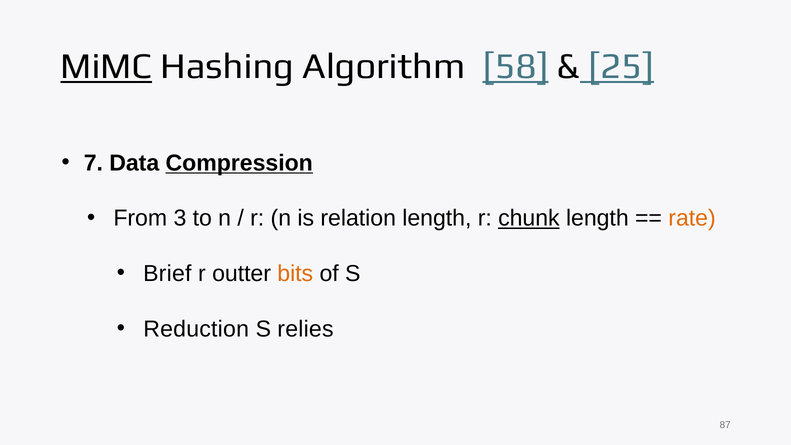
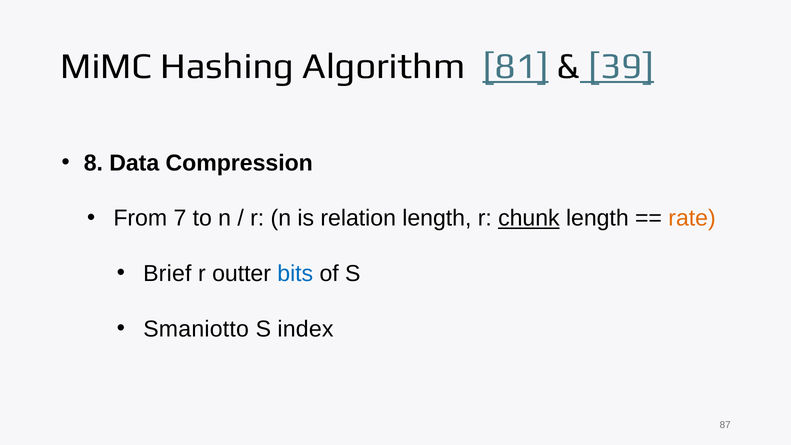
MiMC underline: present -> none (106, 66)
58: 58 -> 81 (516, 66)
25: 25 -> 39 (621, 66)
7: 7 -> 8 (93, 163)
Compression underline: present -> none (239, 163)
3: 3 -> 7 (180, 218)
bits colour: orange -> blue (295, 274)
Reduction: Reduction -> Smaniotto (196, 329)
relies: relies -> index (305, 329)
